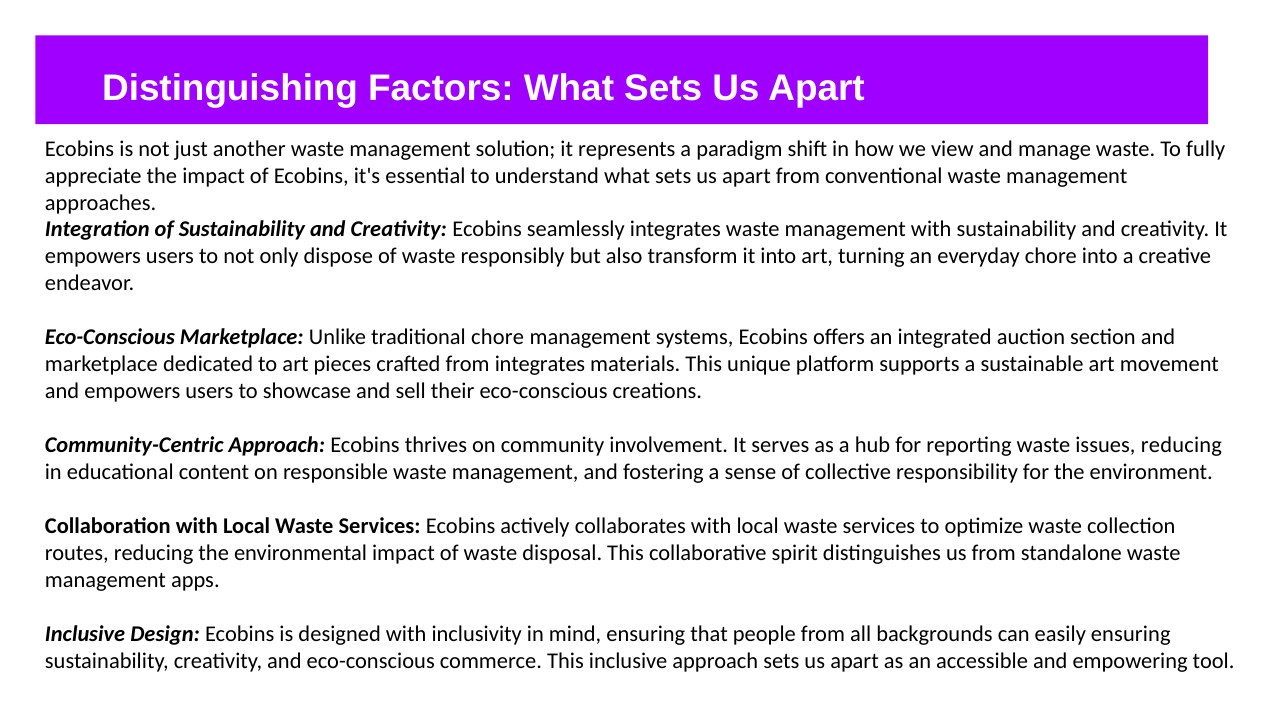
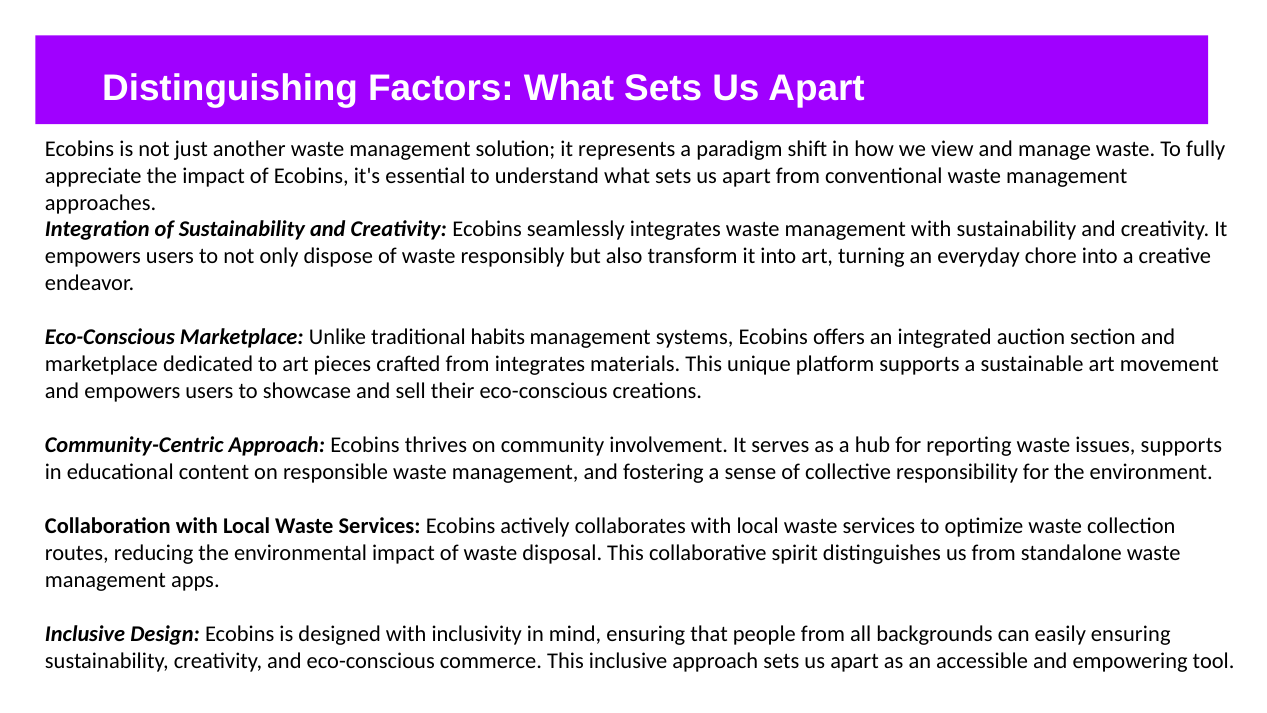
traditional chore: chore -> habits (498, 337)
issues reducing: reducing -> supports (1181, 445)
